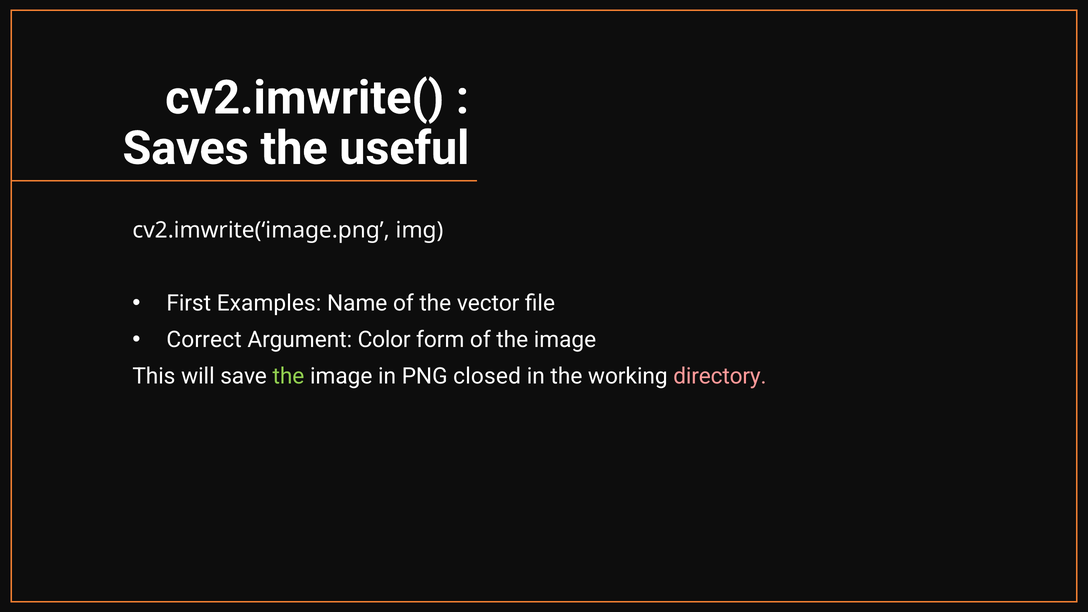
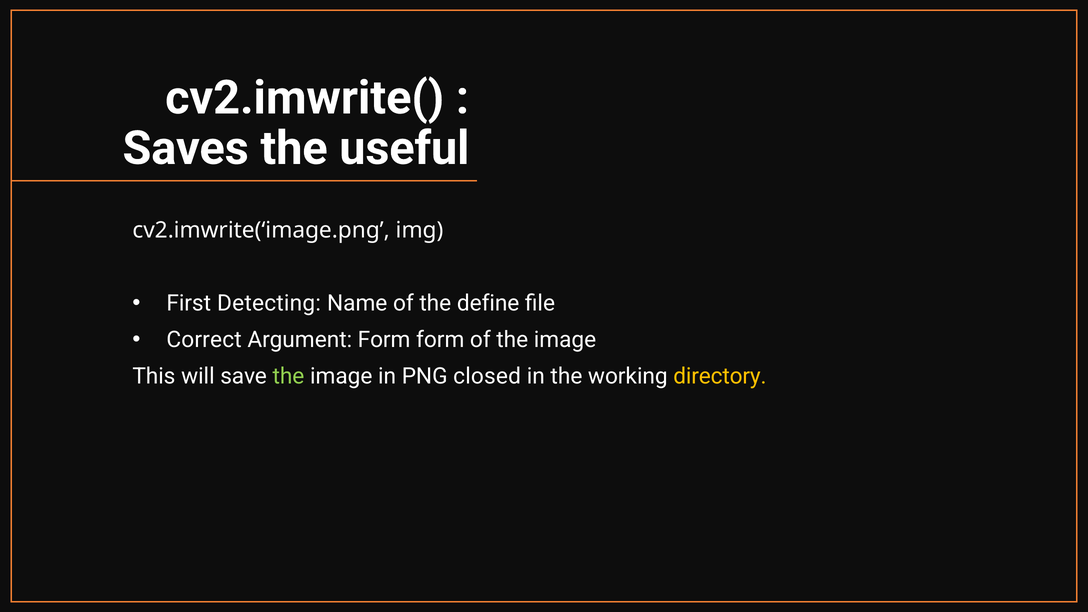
Examples: Examples -> Detecting (269, 303)
vector: vector -> define (488, 303)
Argument Color: Color -> Form (384, 340)
directory colour: pink -> yellow (720, 377)
